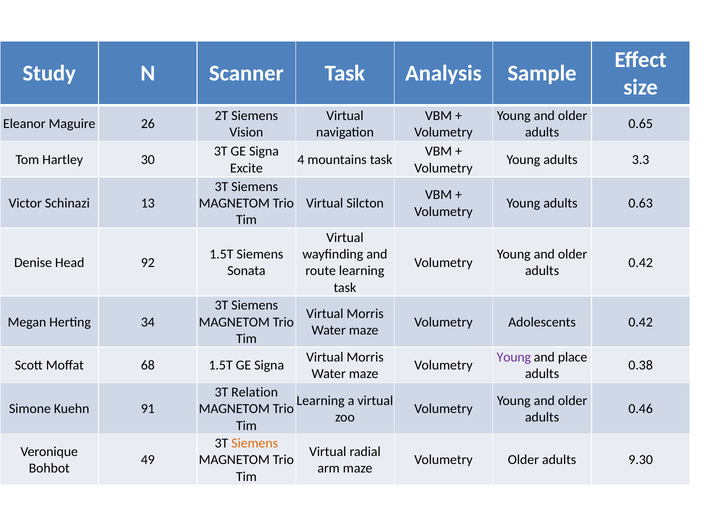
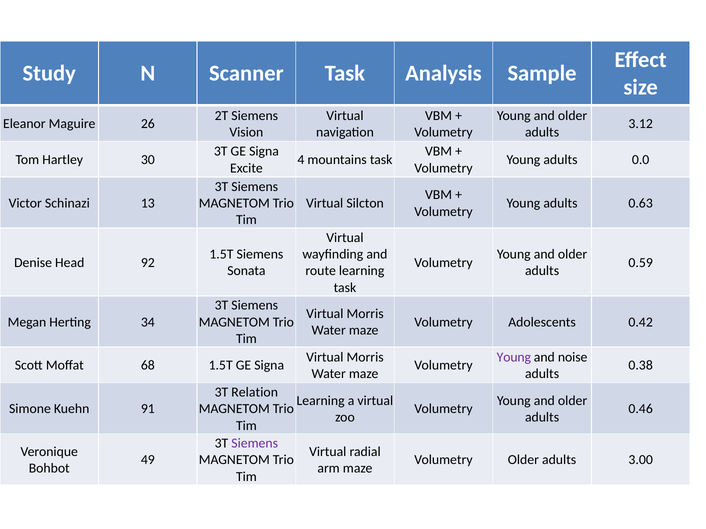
0.65: 0.65 -> 3.12 (641, 124)
3.3: 3.3 -> 0.0 (641, 160)
0.42: 0.42 -> 0.59 (641, 263)
place: place -> noise (573, 357)
Siemens colour: orange -> purple (255, 444)
9.30: 9.30 -> 3.00 (641, 460)
